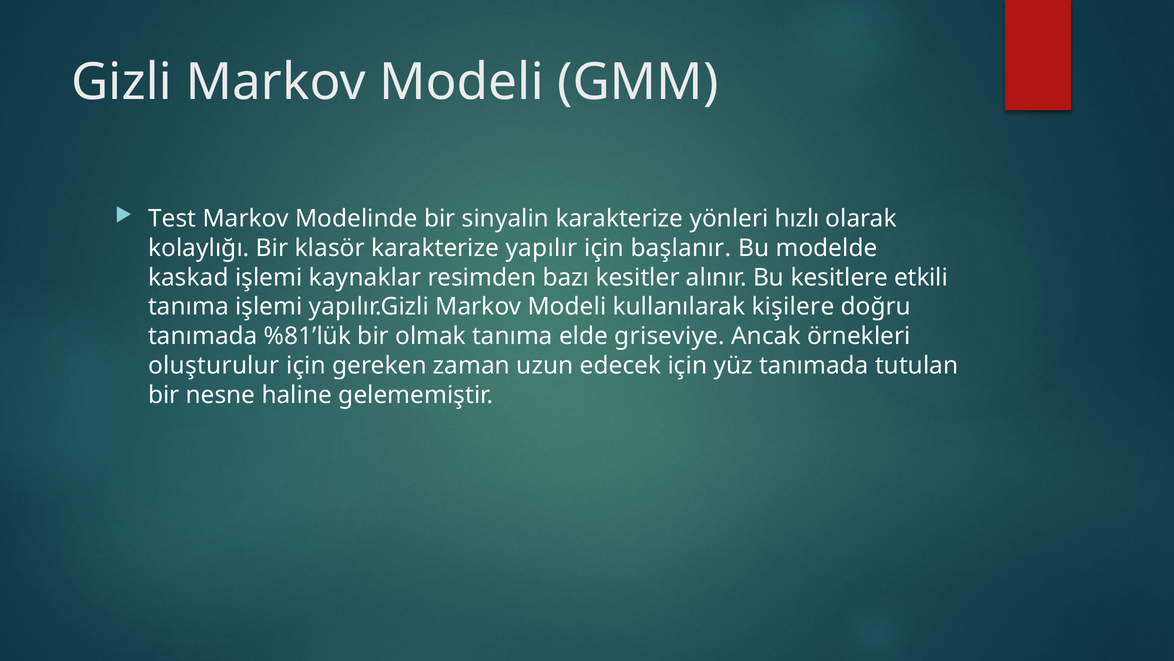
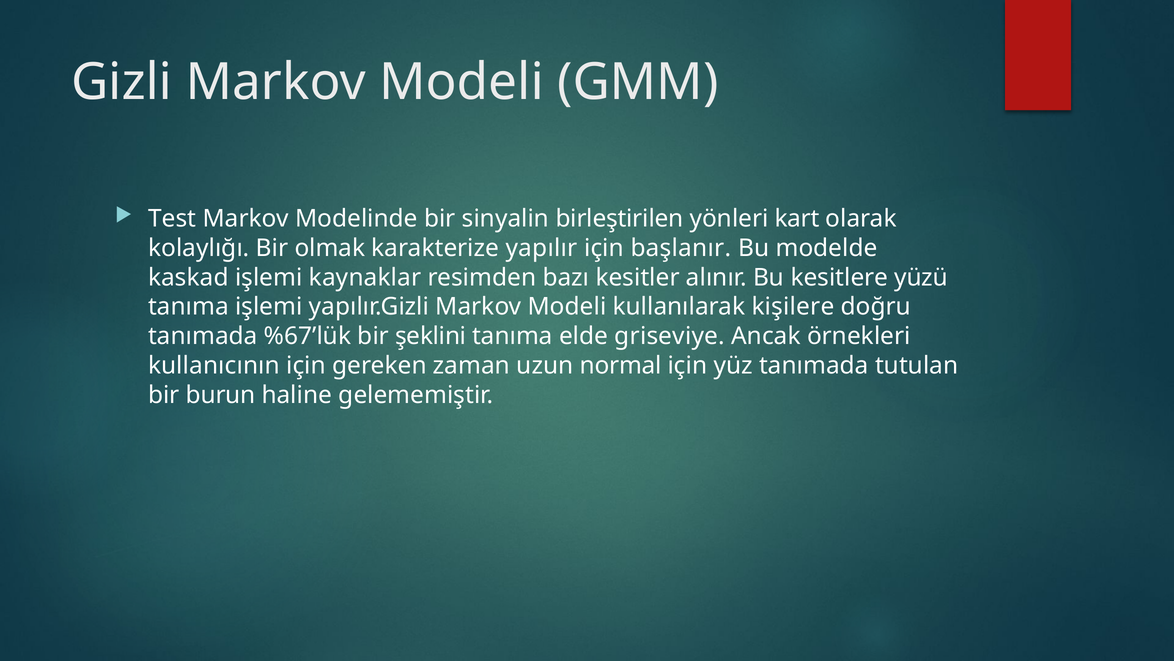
sinyalin karakterize: karakterize -> birleştirilen (619, 218)
hızlı: hızlı -> kart (797, 218)
klasör: klasör -> olmak (330, 248)
etkili: etkili -> yüzü (921, 277)
%81’lük: %81’lük -> %67’lük (307, 336)
olmak: olmak -> şeklini (431, 336)
oluşturulur: oluşturulur -> kullanıcının (214, 365)
edecek: edecek -> normal (621, 365)
nesne: nesne -> burun (221, 395)
